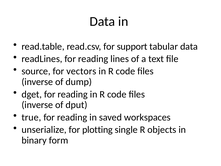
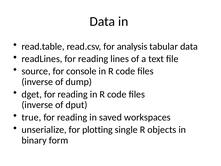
support: support -> analysis (132, 46)
vectors: vectors -> console (81, 71)
